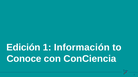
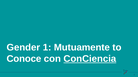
Edición: Edición -> Gender (23, 48)
Información: Información -> Mutuamente (82, 48)
ConCiencia underline: none -> present (90, 59)
